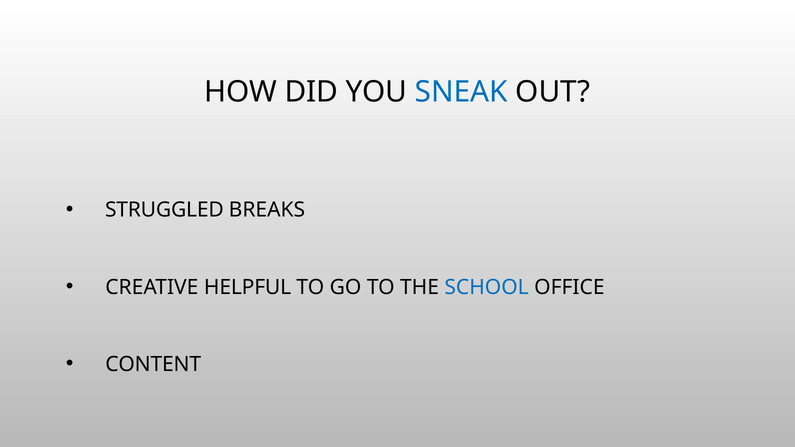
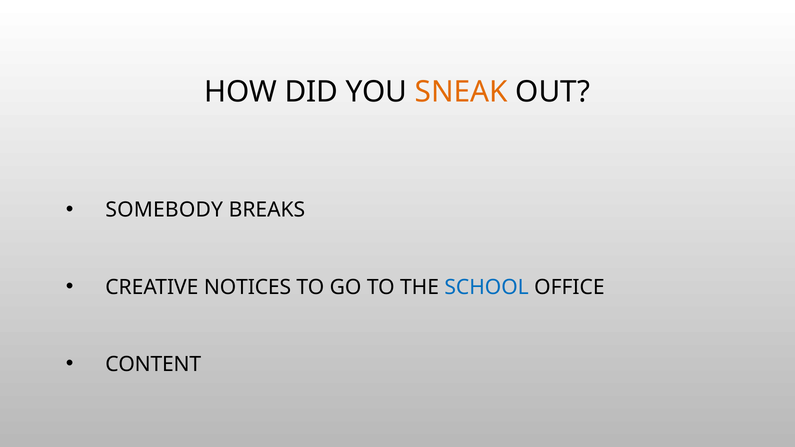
SNEAK colour: blue -> orange (461, 92)
STRUGGLED: STRUGGLED -> SOMEBODY (164, 210)
HELPFUL: HELPFUL -> NOTICES (248, 287)
